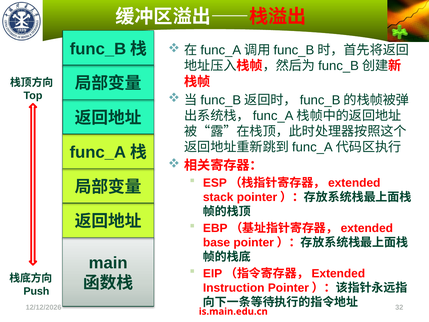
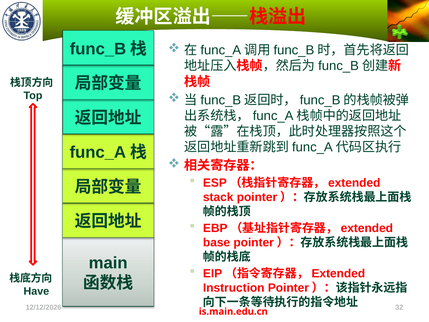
Push: Push -> Have (36, 291)
